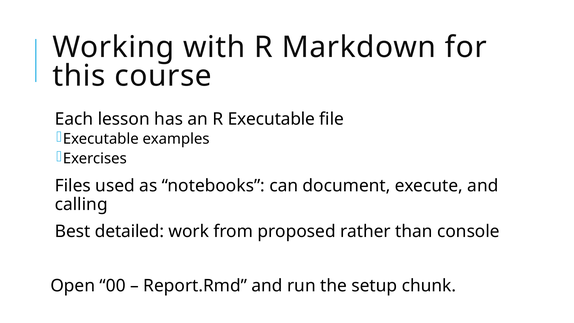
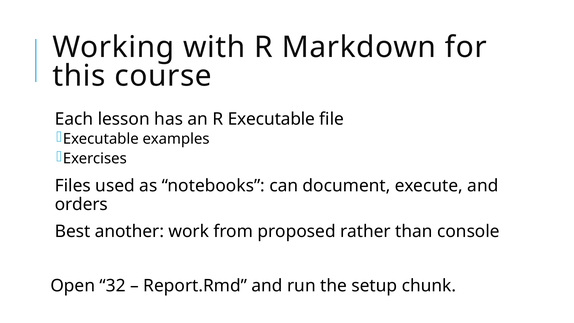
calling: calling -> orders (81, 204)
detailed: detailed -> another (129, 231)
00: 00 -> 32 (113, 286)
